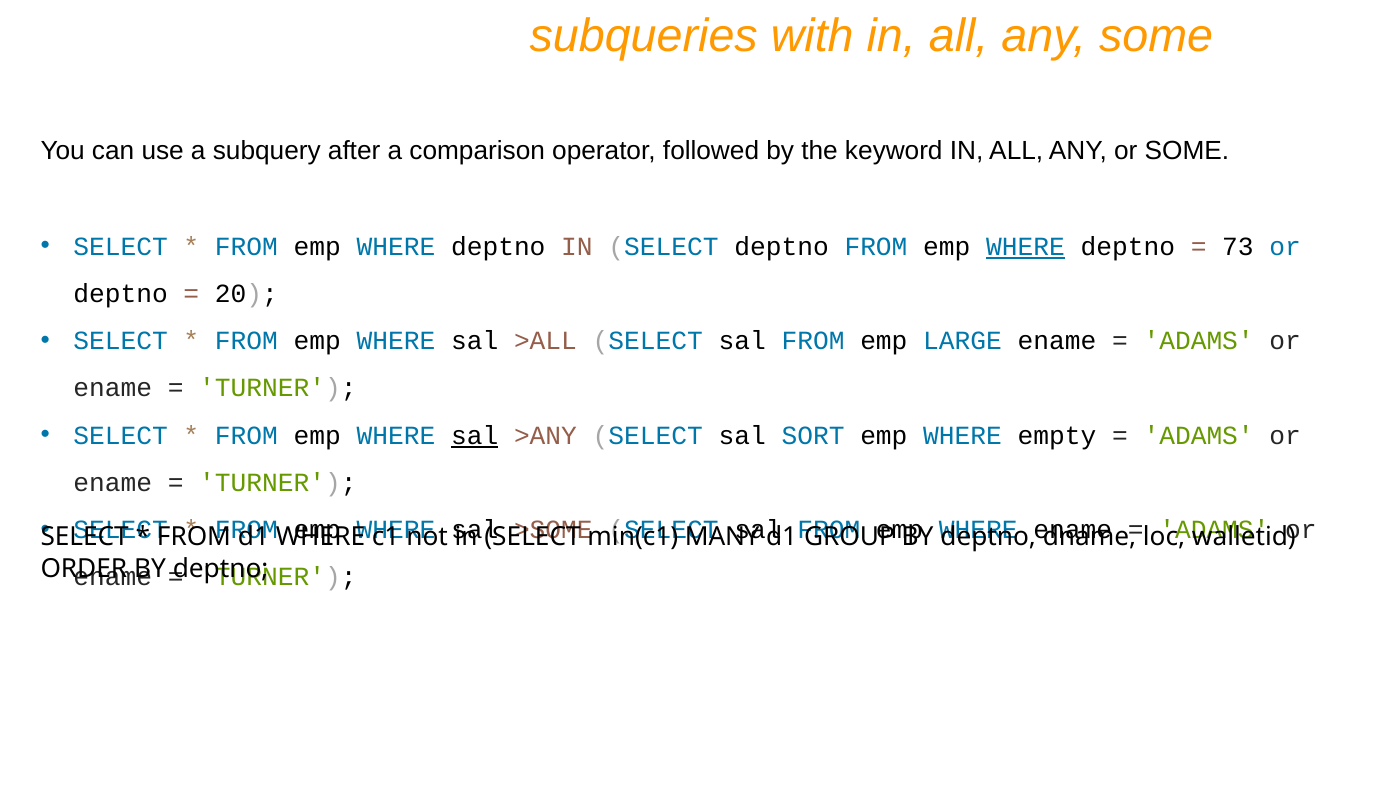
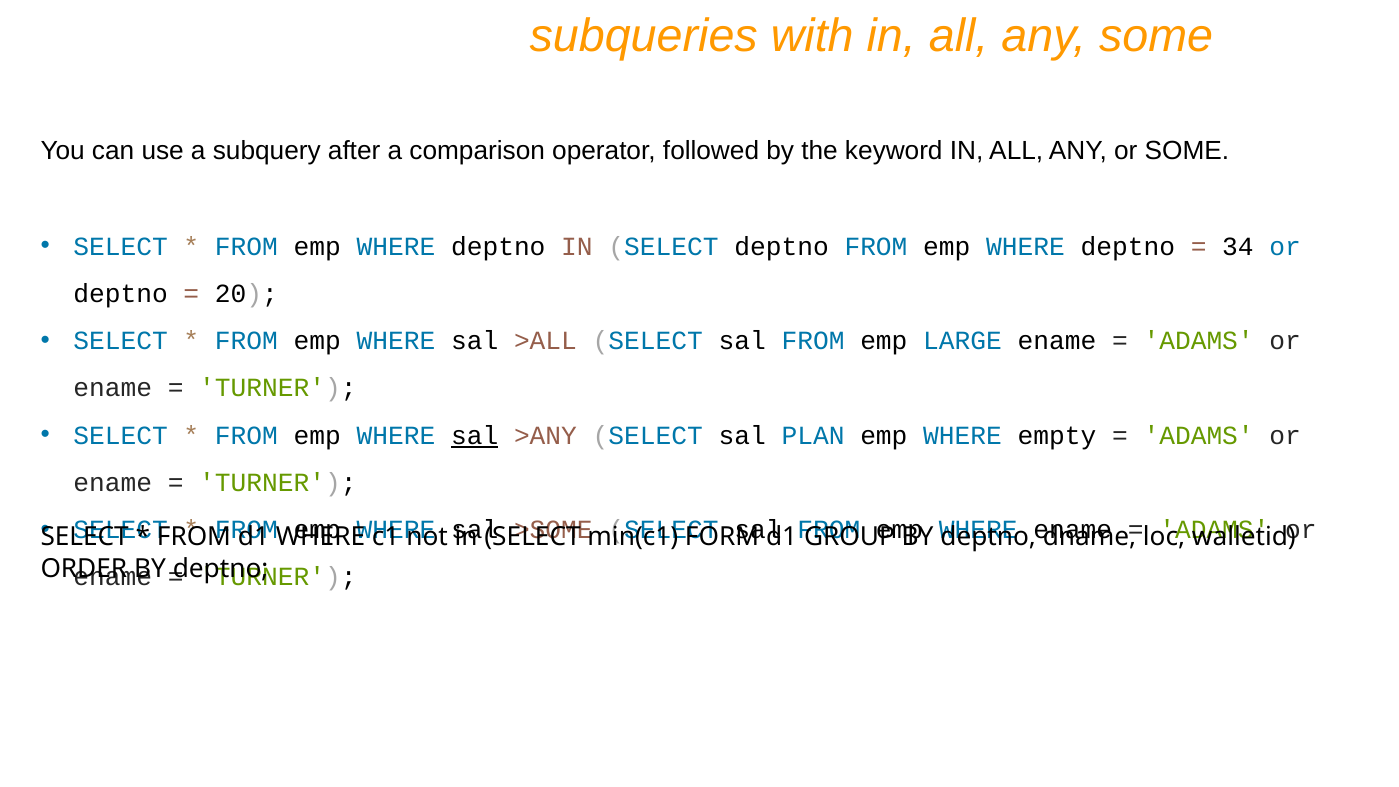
WHERE underline: present -> none (1026, 247)
73: 73 -> 34 (1238, 247)
SORT: SORT -> PLAN (813, 435)
MANY: MANY -> FORM (722, 537)
